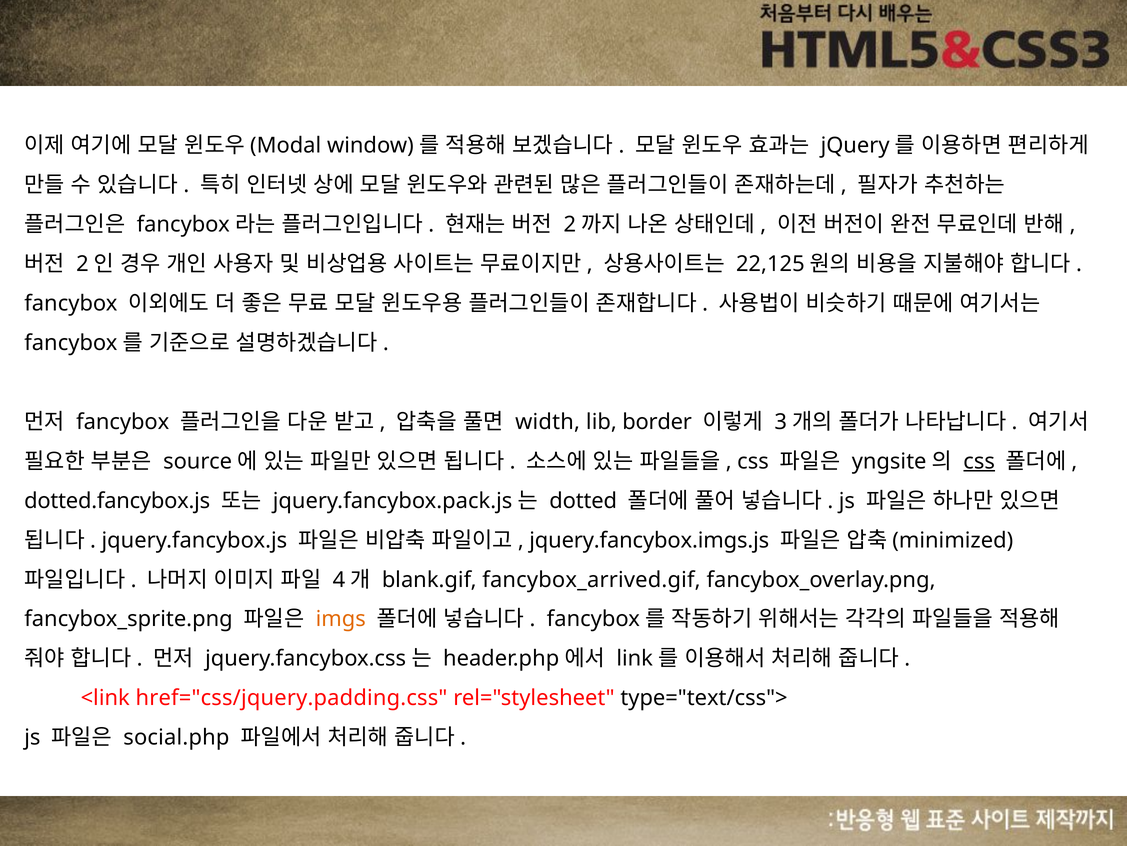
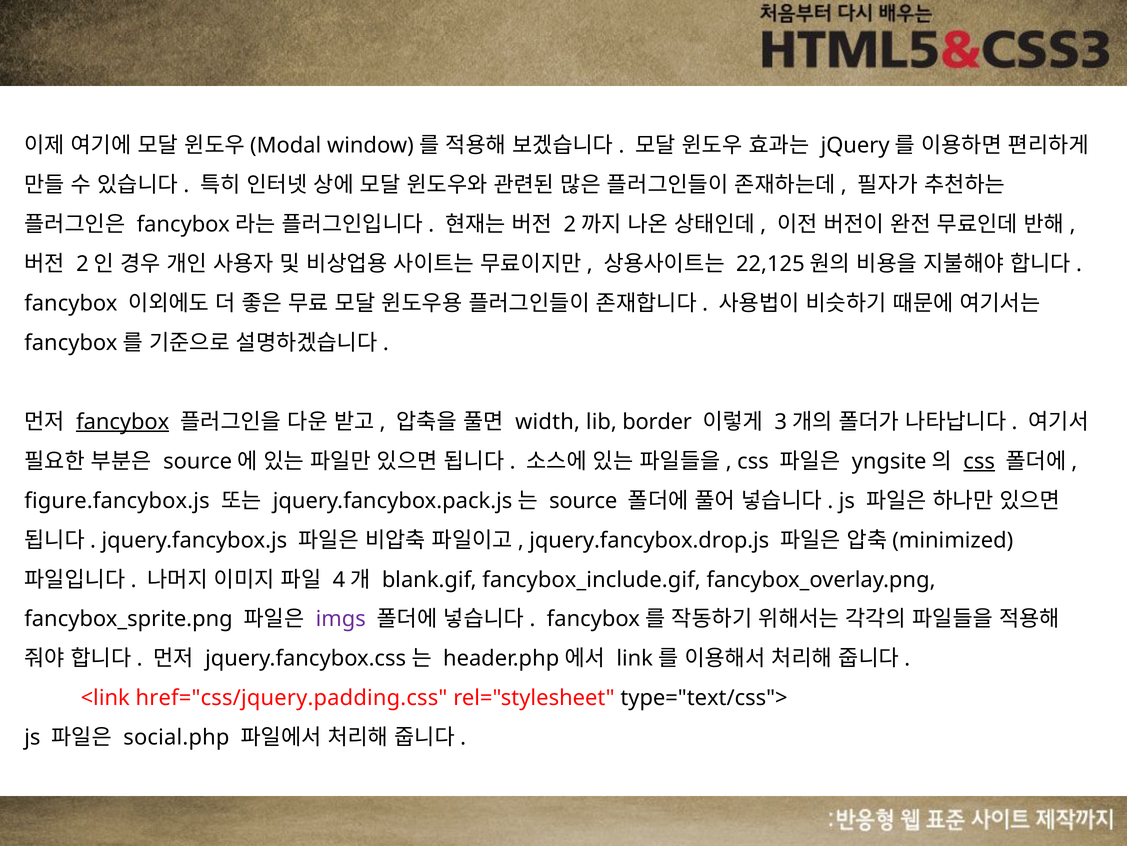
fancybox underline: none -> present (123, 421)
dotted.fancybox.js: dotted.fancybox.js -> figure.fancybox.js (117, 500)
dotted: dotted -> source (583, 500)
jquery.fancybox.imgs.js: jquery.fancybox.imgs.js -> jquery.fancybox.drop.js (649, 540)
fancybox_arrived.gif: fancybox_arrived.gif -> fancybox_include.gif (591, 579)
imgs colour: orange -> purple (341, 619)
